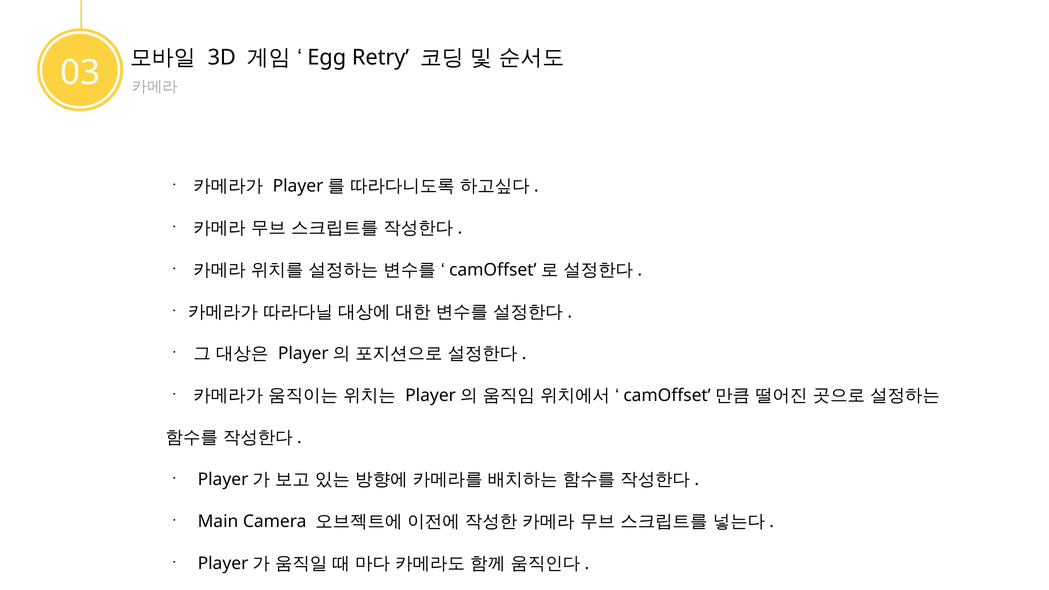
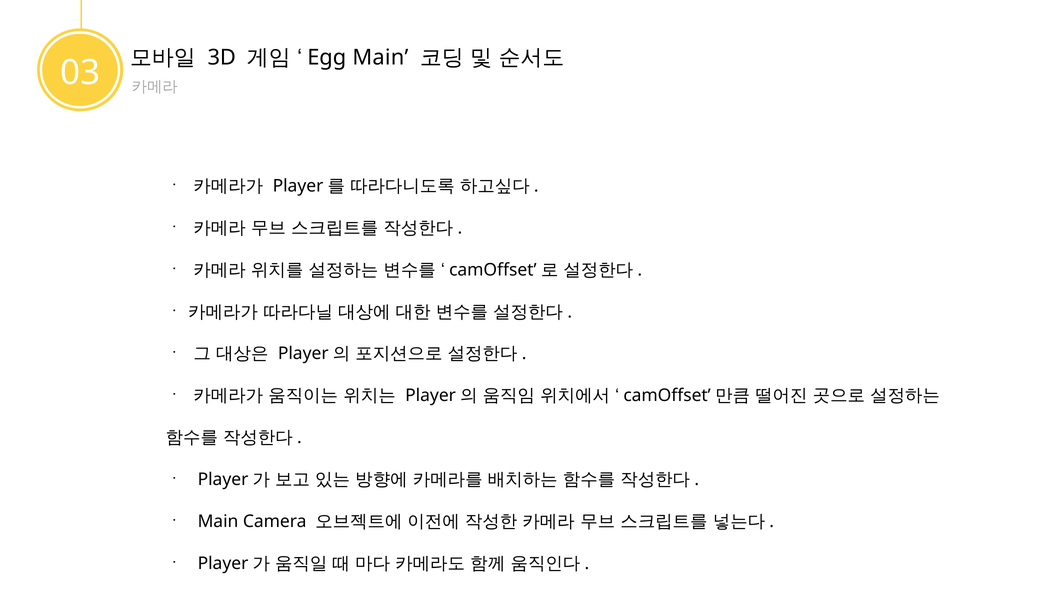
Egg Retry: Retry -> Main (380, 57)
